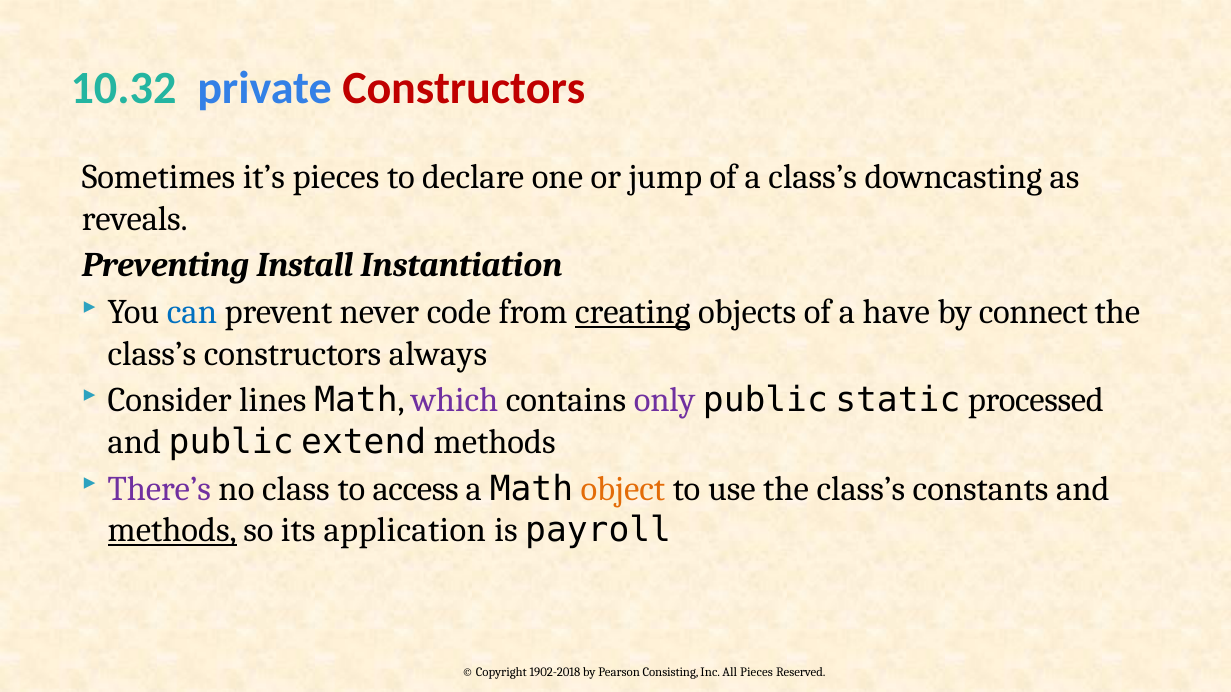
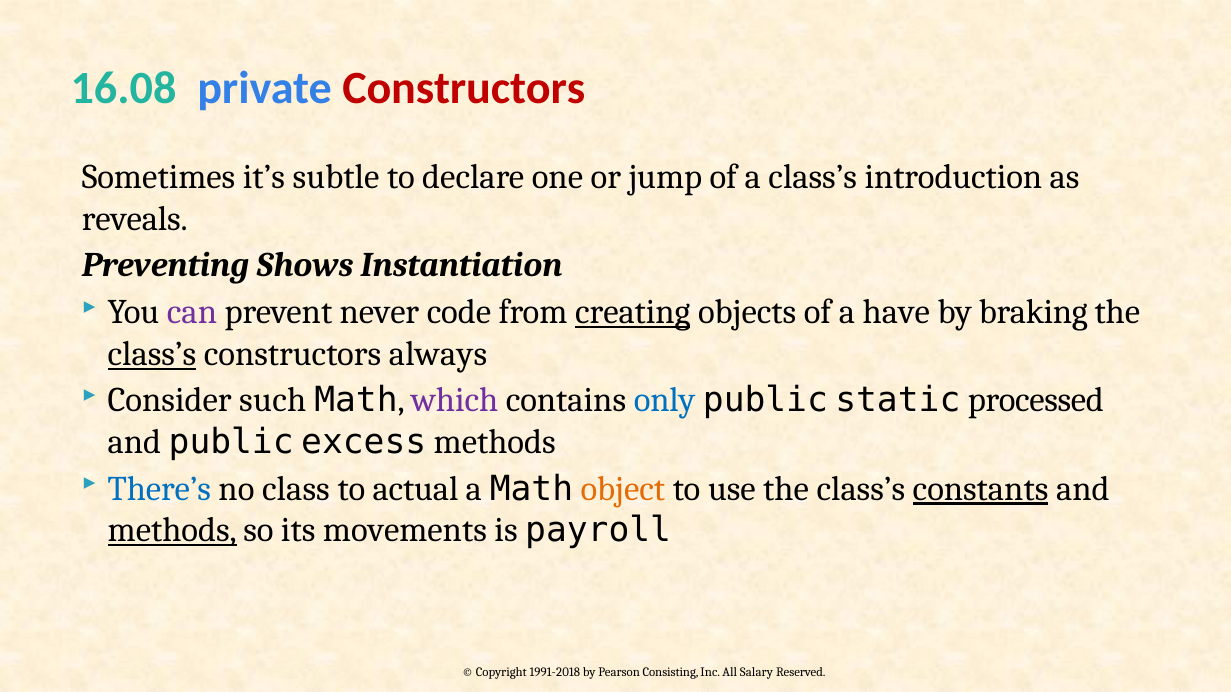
10.32: 10.32 -> 16.08 (124, 89)
it’s pieces: pieces -> subtle (336, 177)
downcasting: downcasting -> introduction (953, 177)
Install: Install -> Shows (305, 266)
can colour: blue -> purple (192, 312)
connect: connect -> braking (1033, 312)
class’s underline: none -> present (152, 354)
lines: lines -> such (273, 401)
only colour: purple -> blue (665, 401)
extend: extend -> excess (364, 442)
There’s colour: purple -> blue (159, 489)
access: access -> actual (416, 489)
constants underline: none -> present (981, 489)
application: application -> movements (405, 531)
1902-2018: 1902-2018 -> 1991-2018 (555, 673)
All Pieces: Pieces -> Salary (756, 673)
